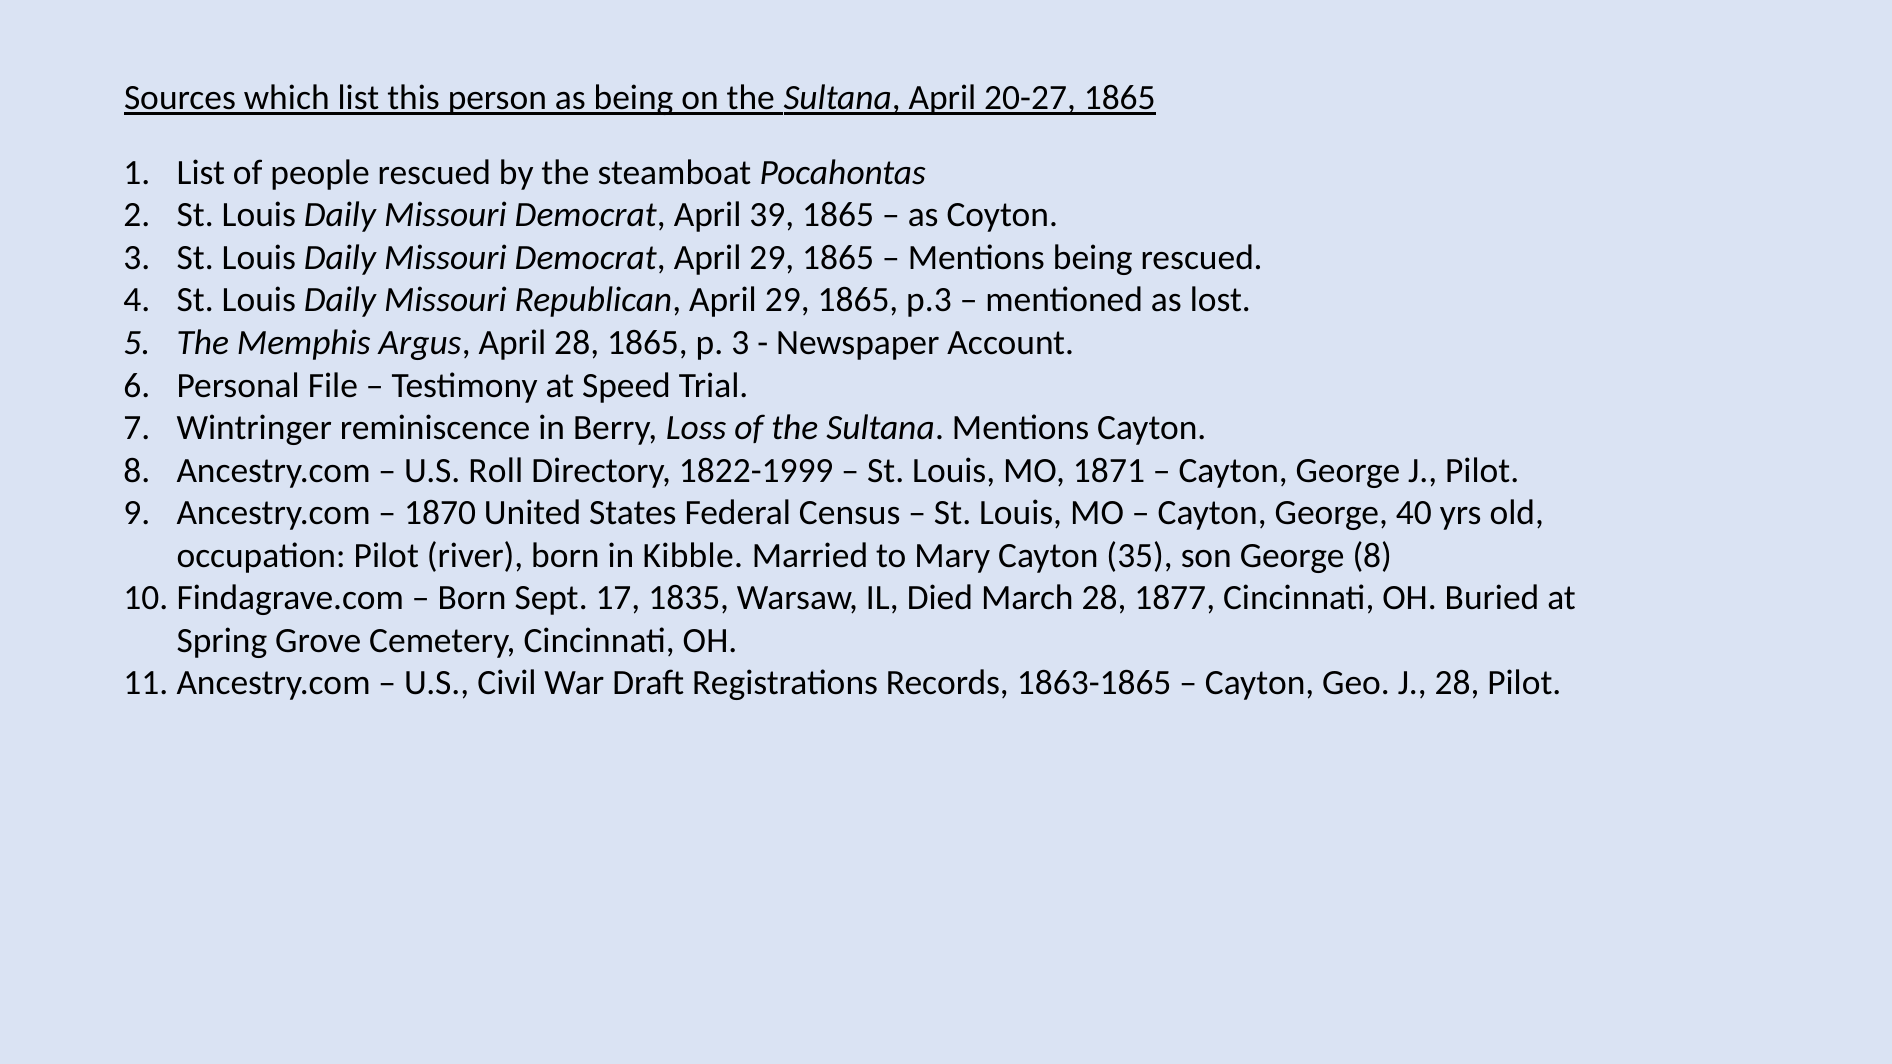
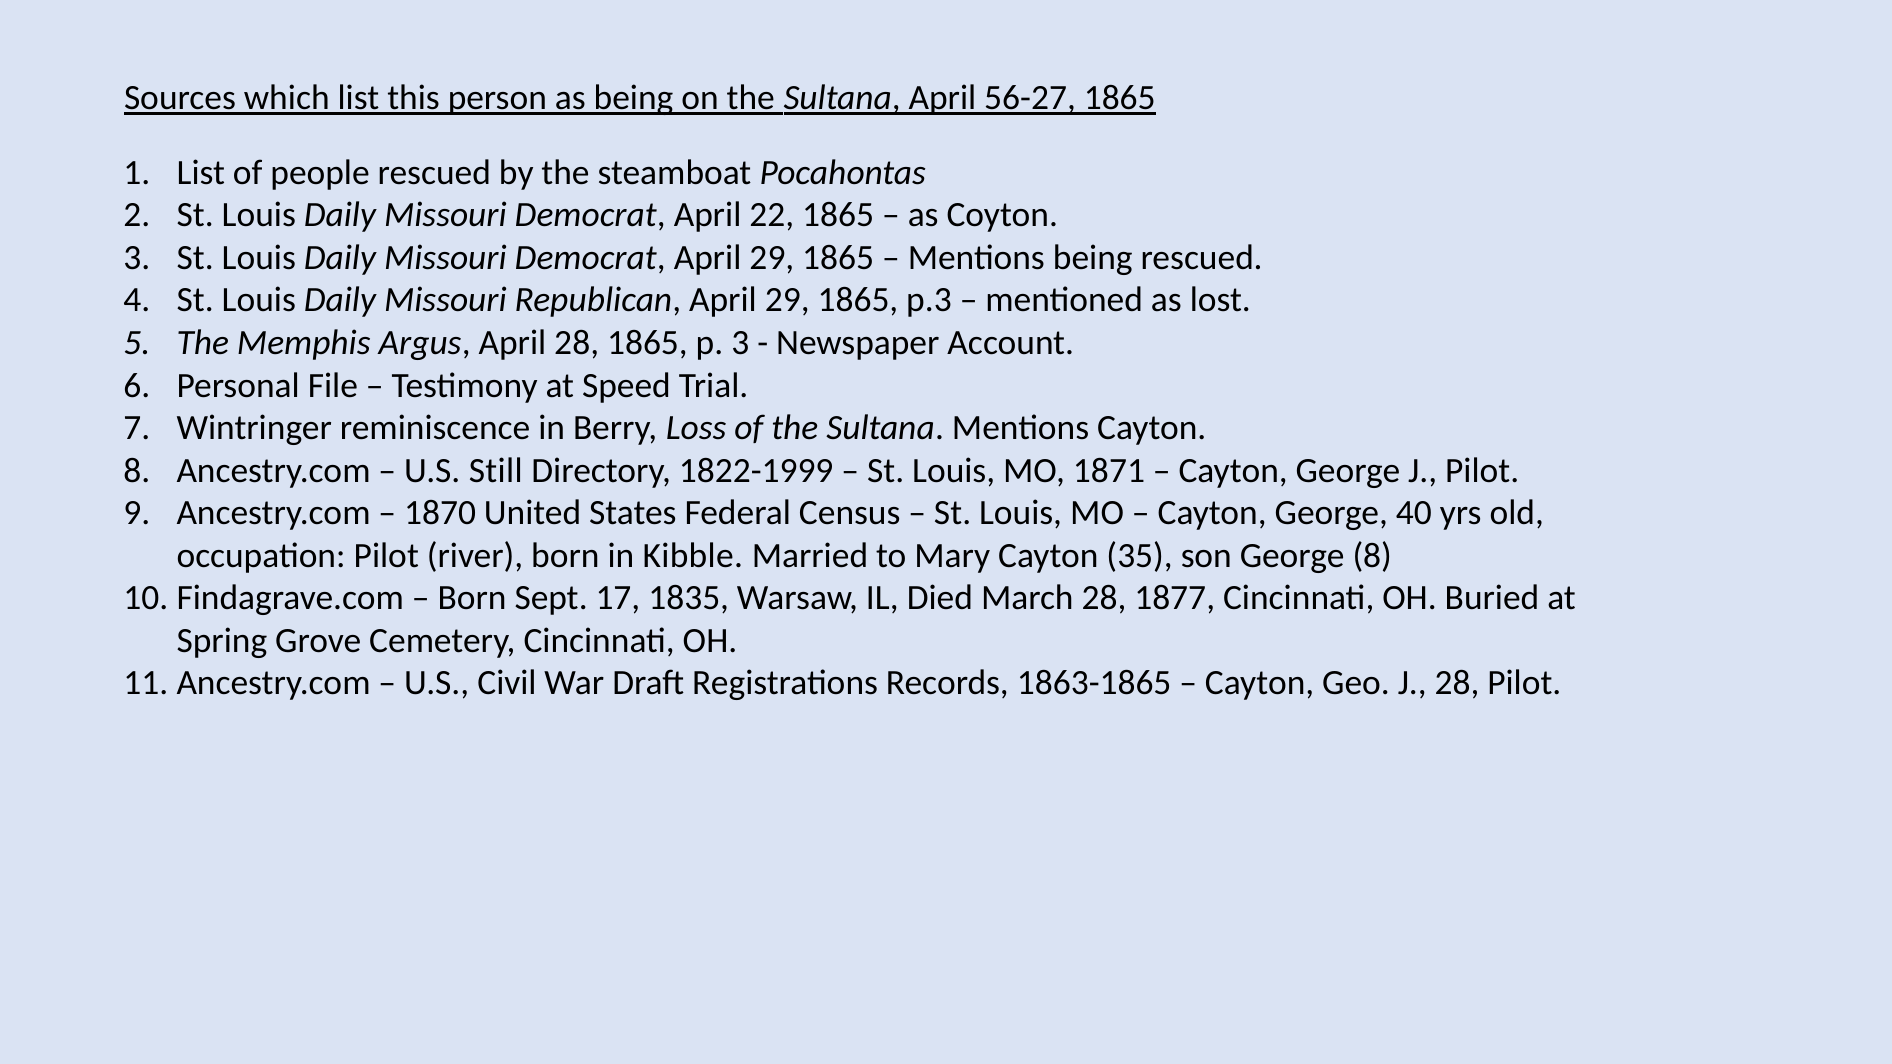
20-27: 20-27 -> 56-27 (1030, 98)
39: 39 -> 22 (772, 215)
Roll: Roll -> Still (496, 471)
